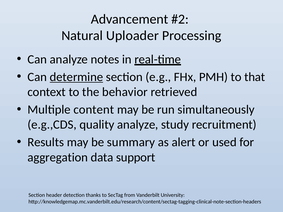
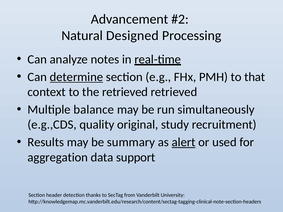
Uploader: Uploader -> Designed (132, 36)
the behavior: behavior -> retrieved (125, 92)
content: content -> balance (94, 110)
quality analyze: analyze -> original (138, 125)
alert underline: none -> present (184, 142)
